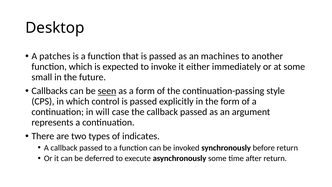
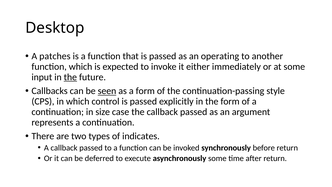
machines: machines -> operating (220, 56)
small: small -> input (42, 77)
the underline: none -> present (70, 77)
will: will -> size (103, 112)
